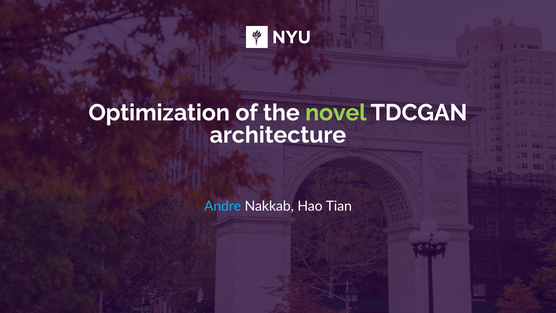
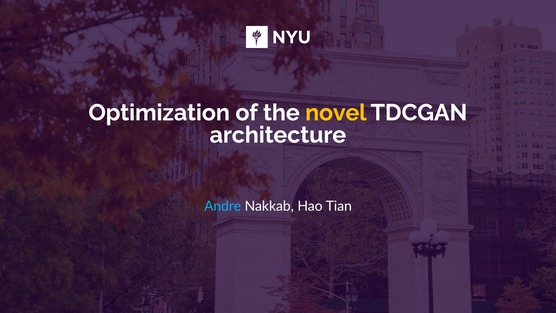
novel colour: light green -> yellow (336, 113)
